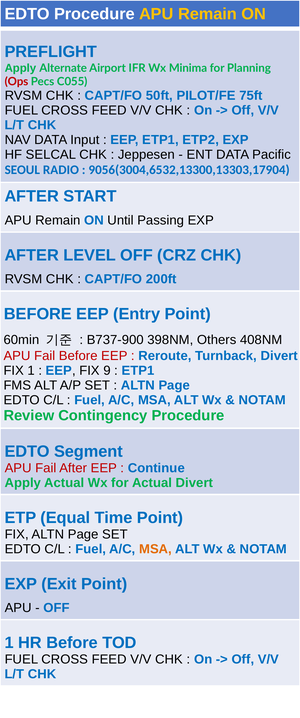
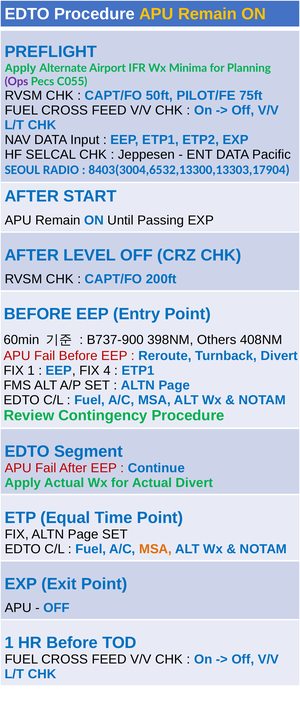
Ops colour: red -> purple (16, 82)
9056(3004,6532,13300,13303,17904: 9056(3004,6532,13300,13303,17904 -> 8403(3004,6532,13300,13303,17904 (189, 170)
9: 9 -> 4 (107, 370)
